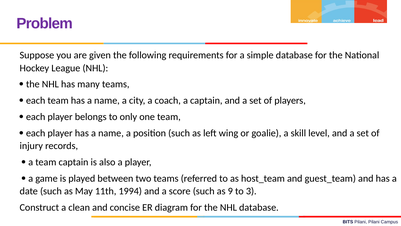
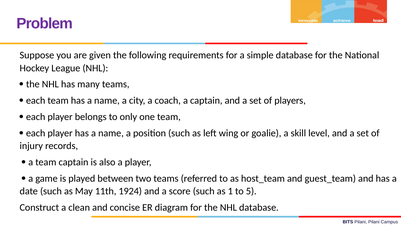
1994: 1994 -> 1924 (130, 191)
9: 9 -> 1 (230, 191)
3: 3 -> 5 (251, 191)
